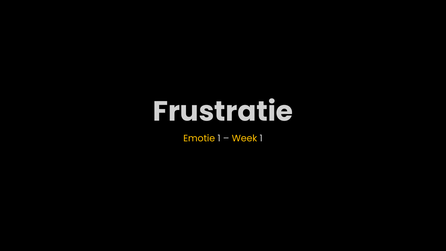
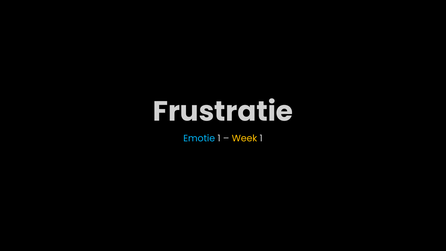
Emotie colour: yellow -> light blue (199, 138)
